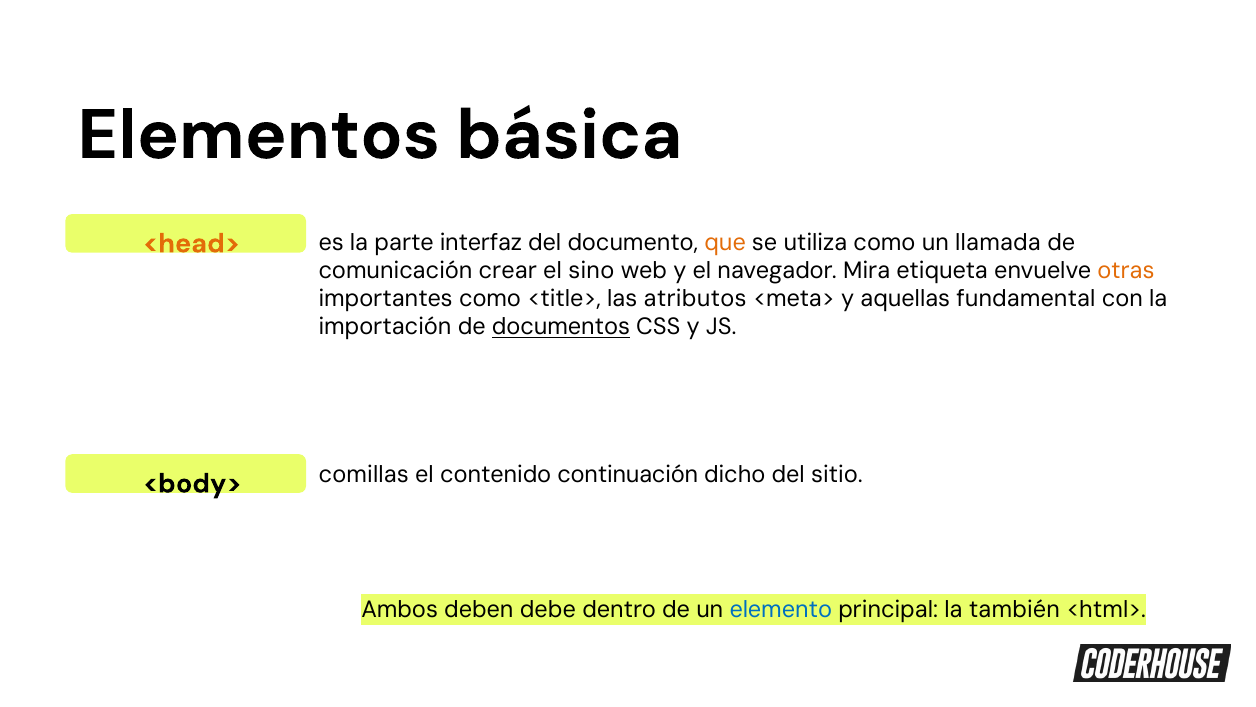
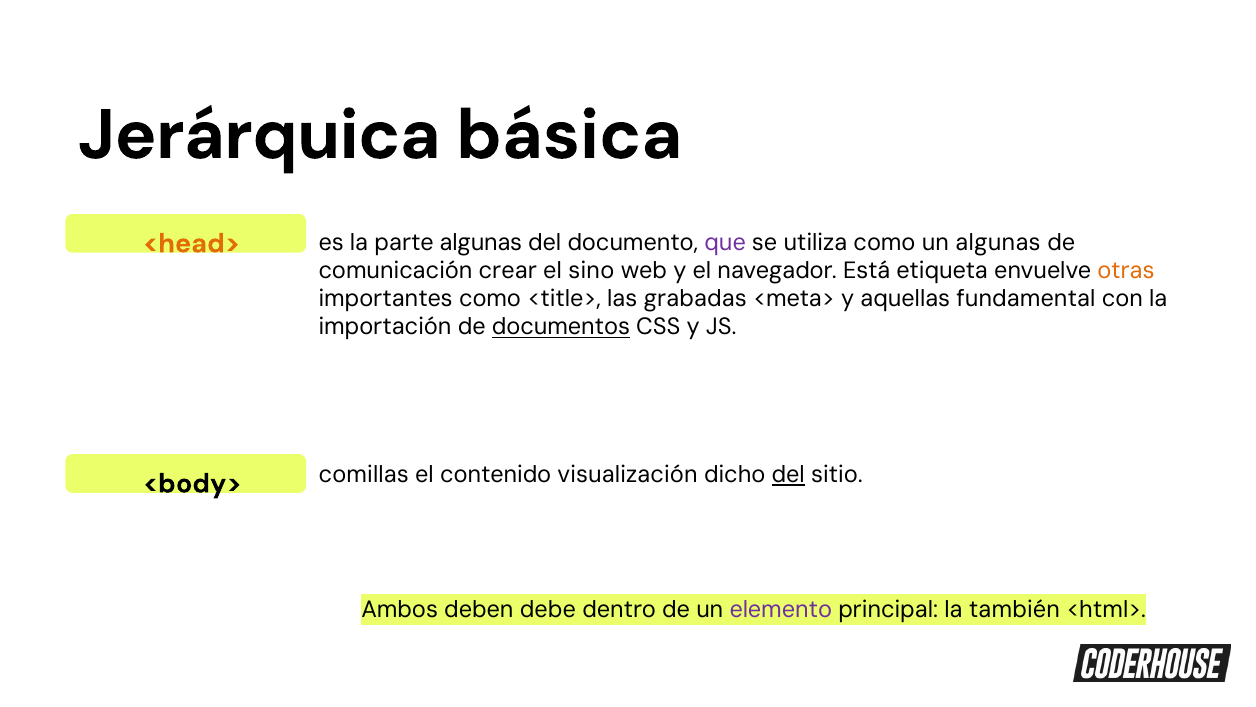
Elementos: Elementos -> Jerárquica (259, 135)
parte interfaz: interfaz -> algunas (481, 242)
que colour: orange -> purple (725, 242)
un llamada: llamada -> algunas (998, 242)
Mira: Mira -> Está (867, 270)
atributos: atributos -> grabadas (695, 299)
continuación: continuación -> visualización (628, 475)
del underline: none -> present (788, 475)
elemento colour: blue -> purple (781, 609)
